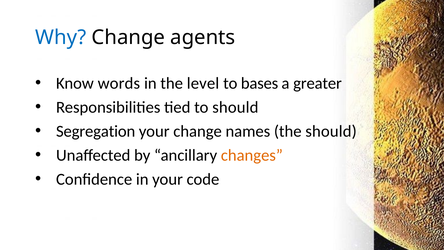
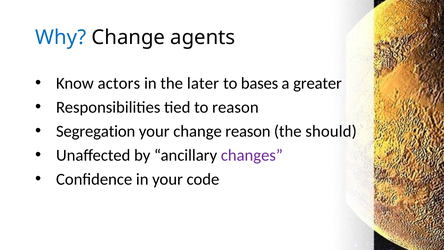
words: words -> actors (119, 83)
level: level -> later (203, 83)
to should: should -> reason (235, 107)
change names: names -> reason (248, 131)
changes colour: orange -> purple (252, 155)
